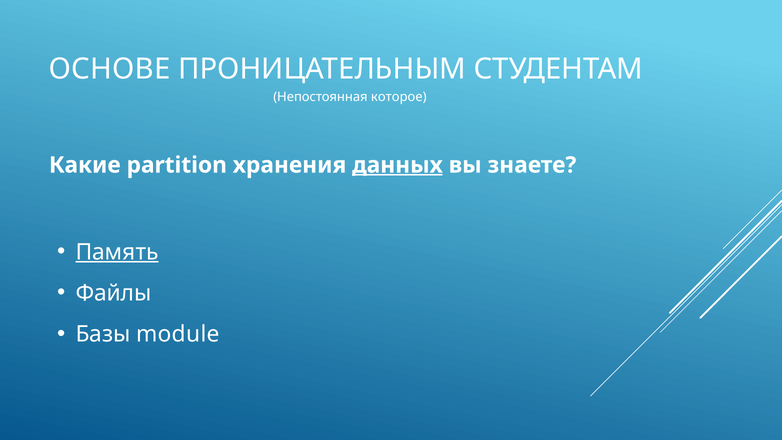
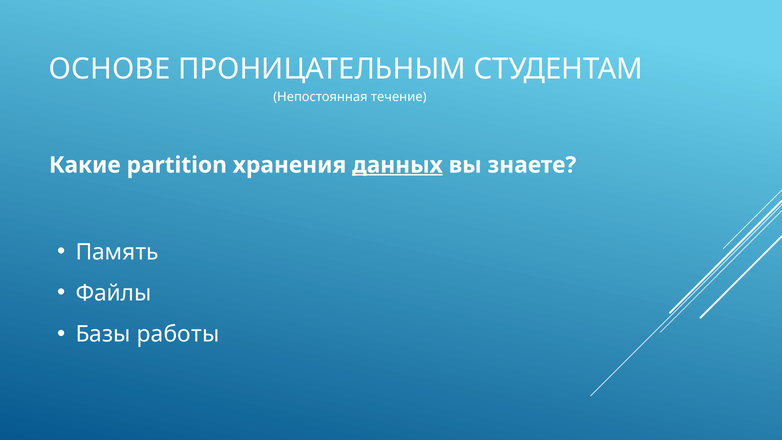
которое: которое -> течение (399, 97)
Память underline: present -> none (117, 252)
module: module -> работы (178, 334)
